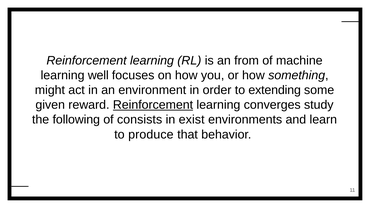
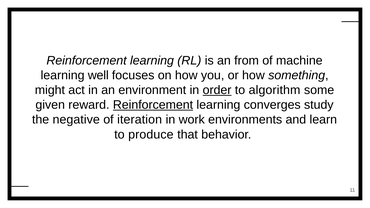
order underline: none -> present (217, 90)
extending: extending -> algorithm (275, 90)
following: following -> negative (76, 120)
consists: consists -> iteration (140, 120)
exist: exist -> work (192, 120)
